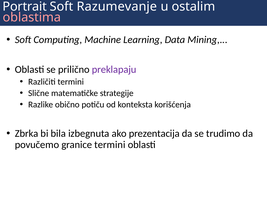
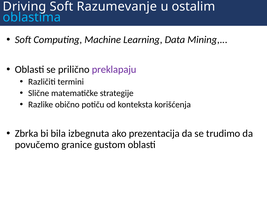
Portrait: Portrait -> Driving (25, 7)
oblastima colour: pink -> light blue (32, 17)
granice termini: termini -> gustom (110, 145)
